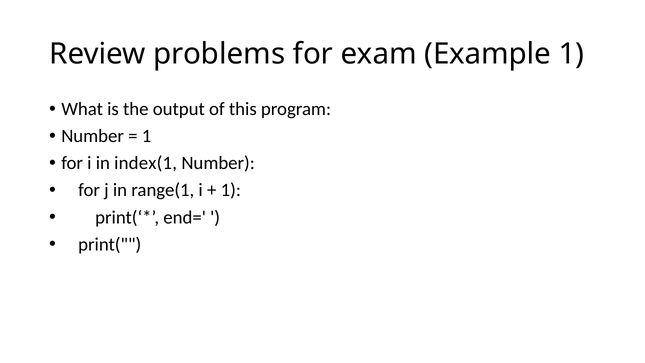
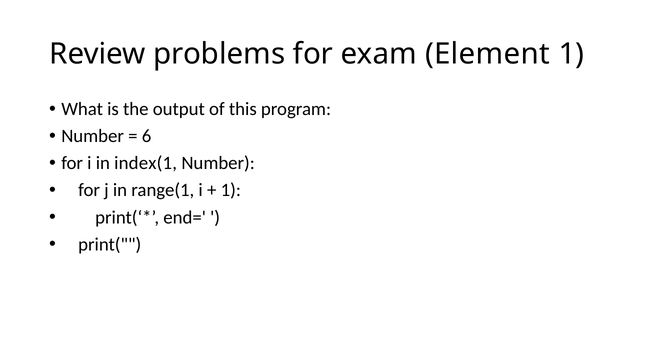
Example: Example -> Element (487, 54)
1: 1 -> 6 (147, 136)
